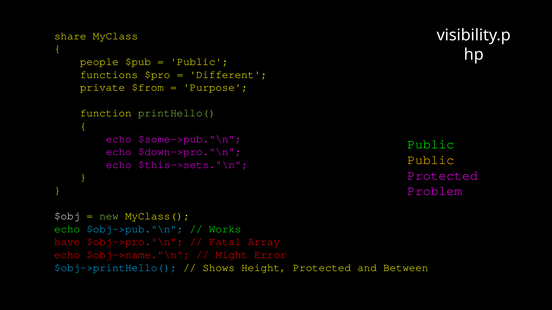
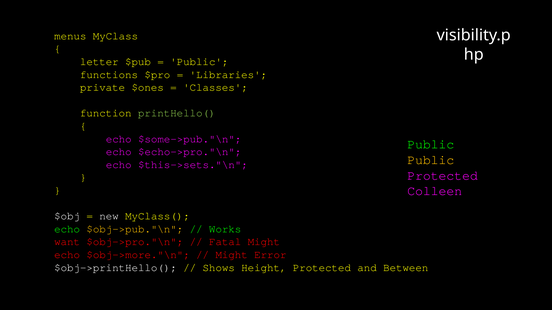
share: share -> menus (70, 36)
people: people -> letter (99, 62)
Different: Different -> Libraries (228, 75)
$from: $from -> $ones (148, 88)
Purpose: Purpose -> Classes (215, 88)
$down->pro."\n: $down->pro."\n -> $echo->pro."\n (190, 152)
Problem: Problem -> Colleen (435, 191)
new colour: light green -> white (109, 216)
$obj->pub."\n colour: light blue -> yellow (135, 229)
have: have -> want (67, 242)
Fatal Array: Array -> Might (264, 242)
$obj->name."\n: $obj->name."\n -> $obj->more."\n (138, 255)
$obj->printHello( colour: light blue -> white (115, 268)
